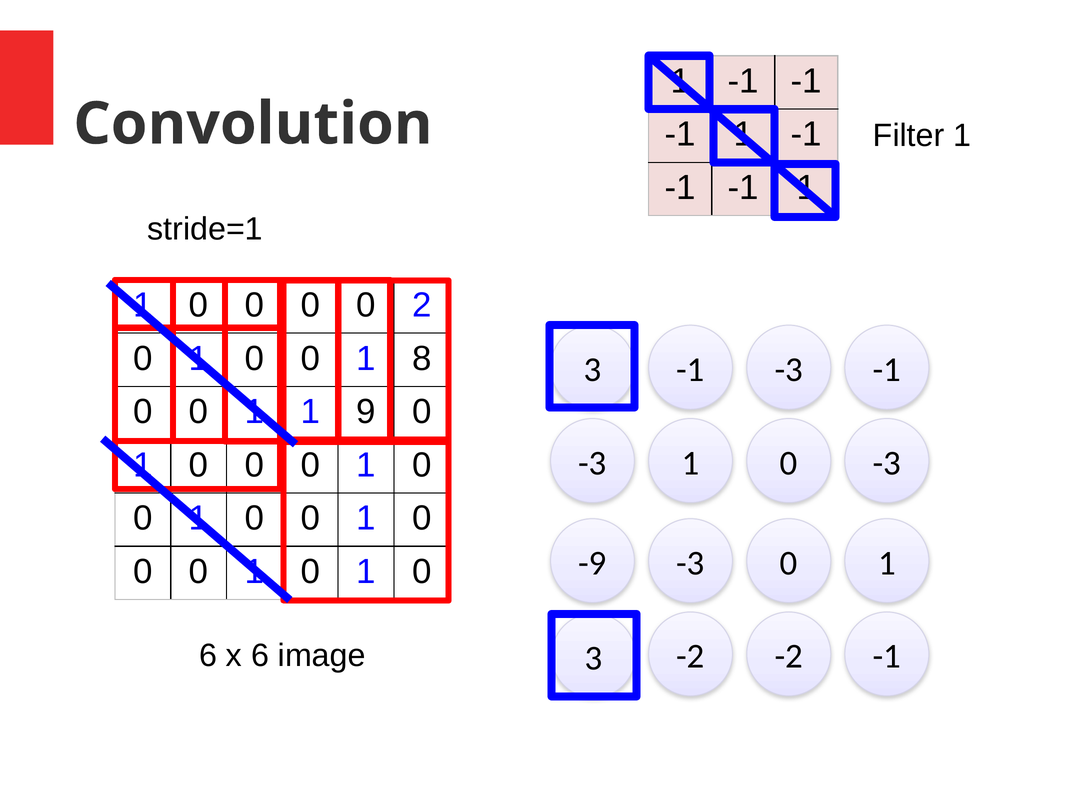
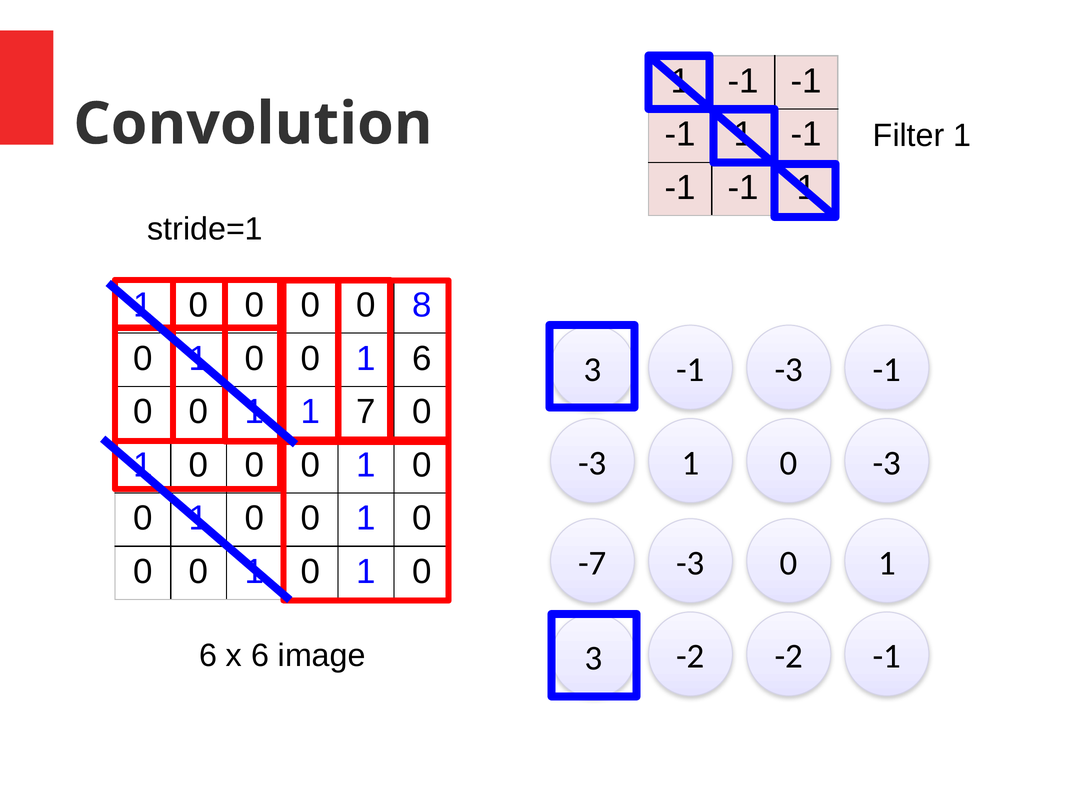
2: 2 -> 8 (422, 305)
1 8: 8 -> 6 (422, 358)
9: 9 -> 7 (366, 411)
-9: -9 -> -7 (592, 563)
